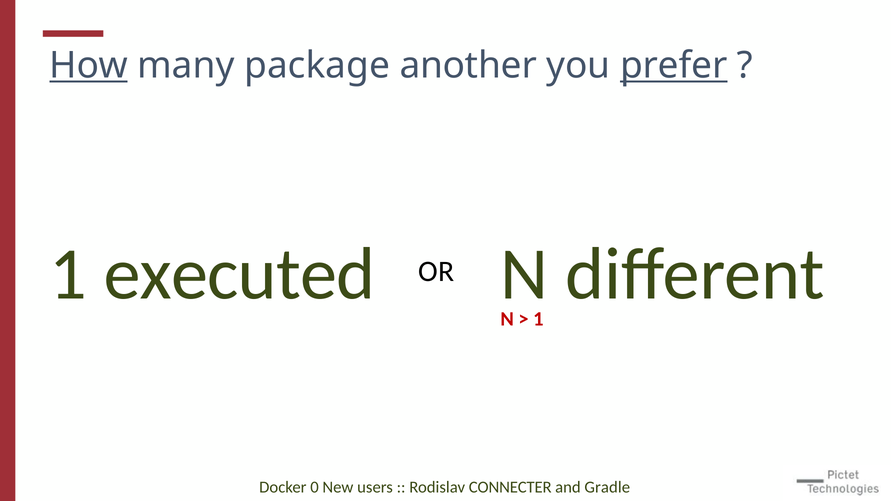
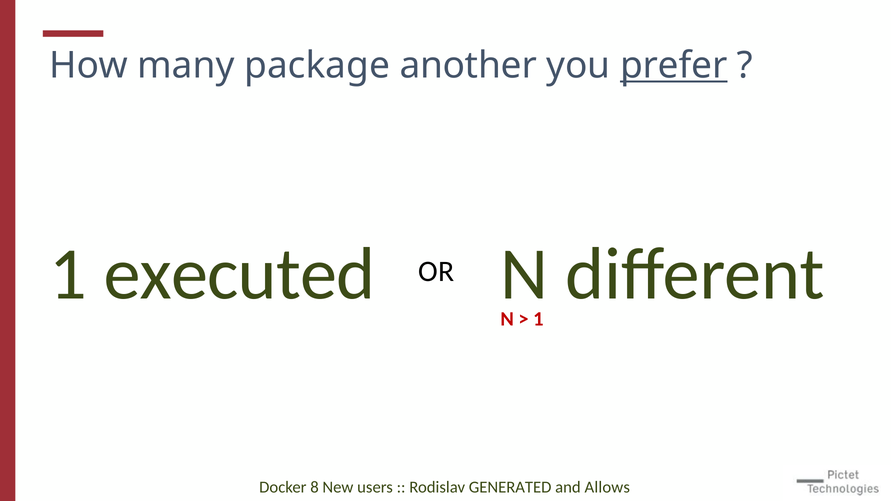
How underline: present -> none (89, 66)
0: 0 -> 8 (315, 487)
CONNECTER: CONNECTER -> GENERATED (510, 487)
Gradle: Gradle -> Allows (607, 487)
